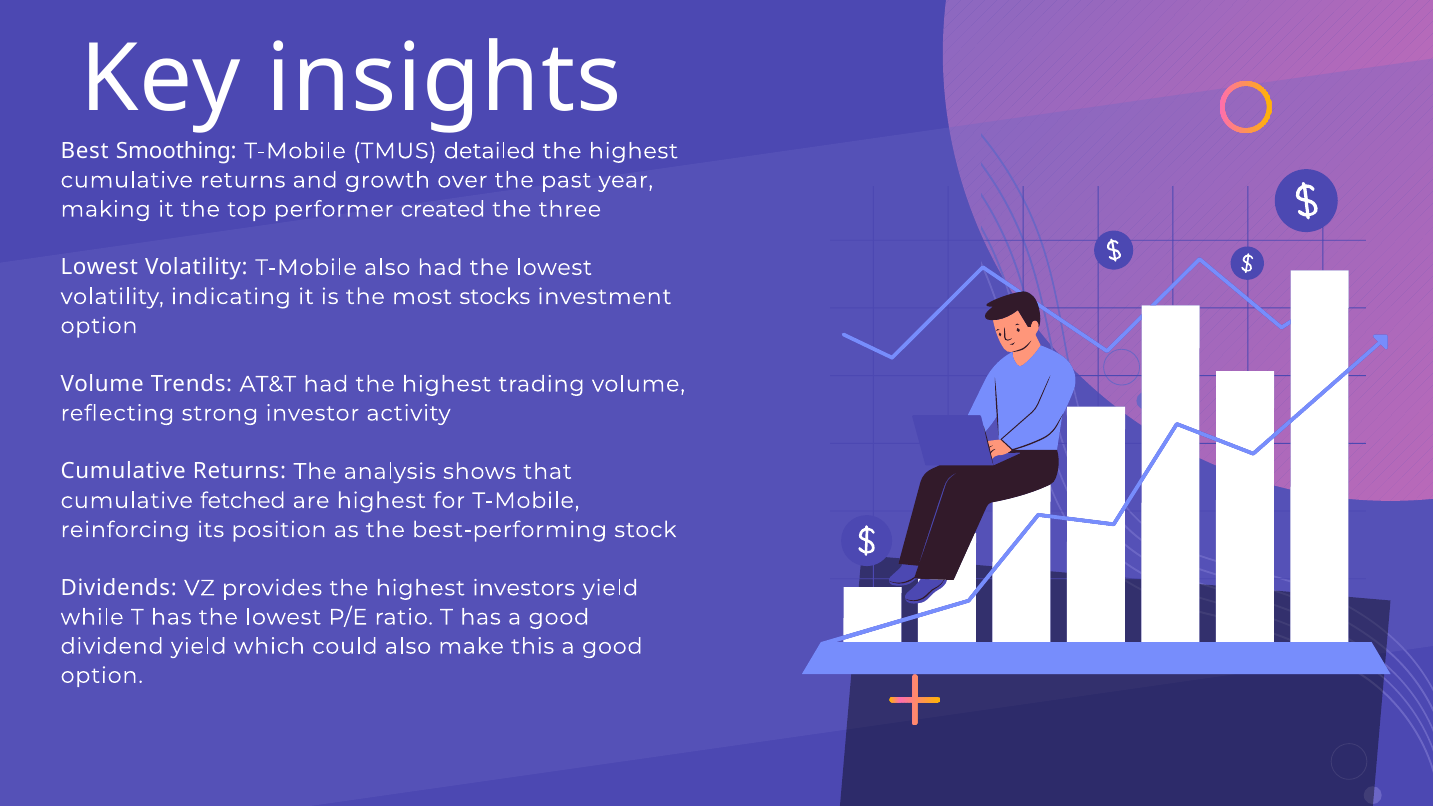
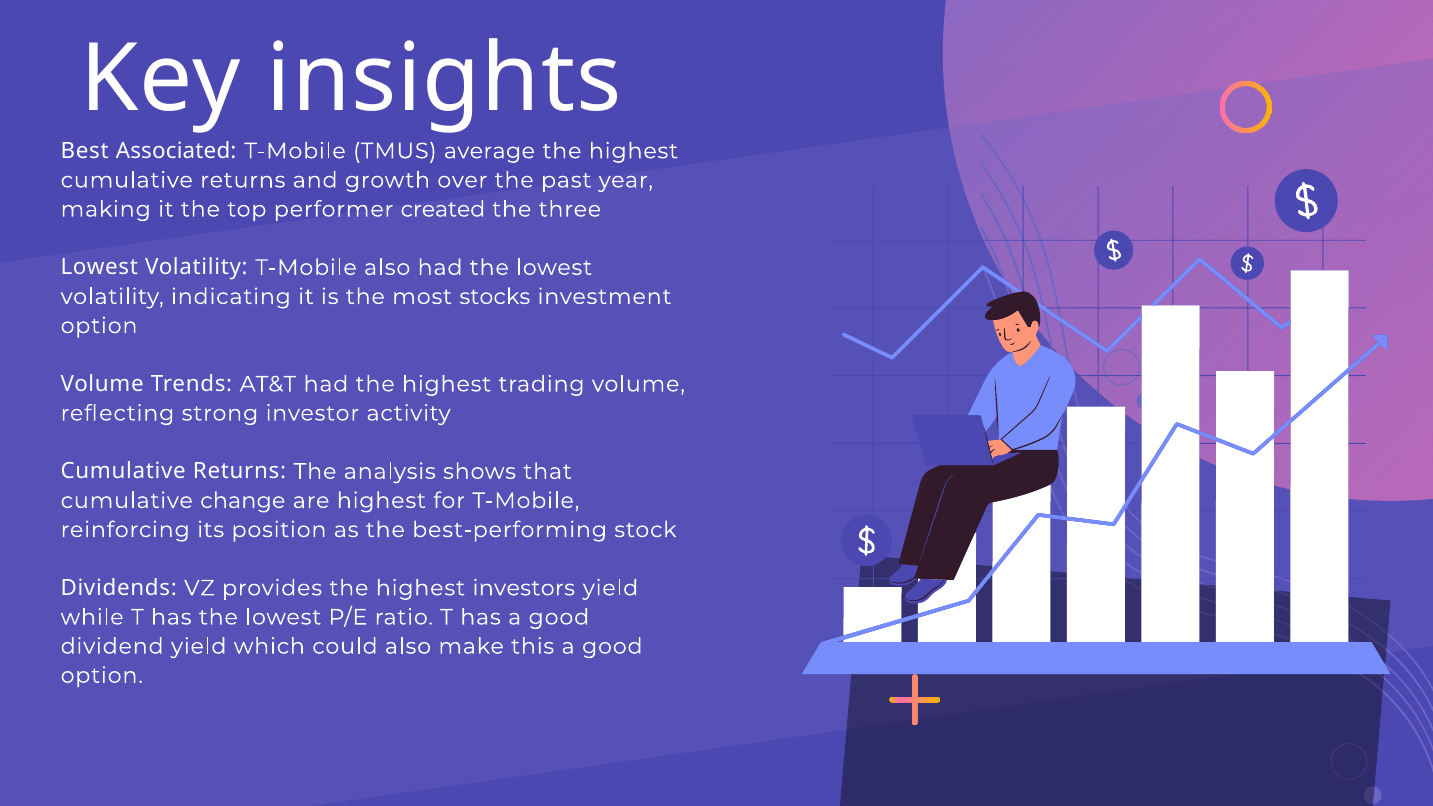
Smoothing: Smoothing -> Associated (176, 151)
detailed: detailed -> average (489, 151)
fetched: fetched -> change (243, 501)
